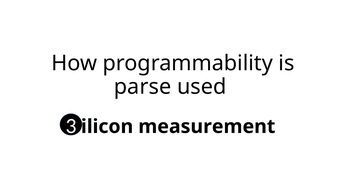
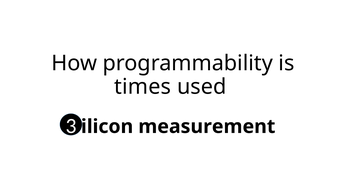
parse: parse -> times (143, 86)
